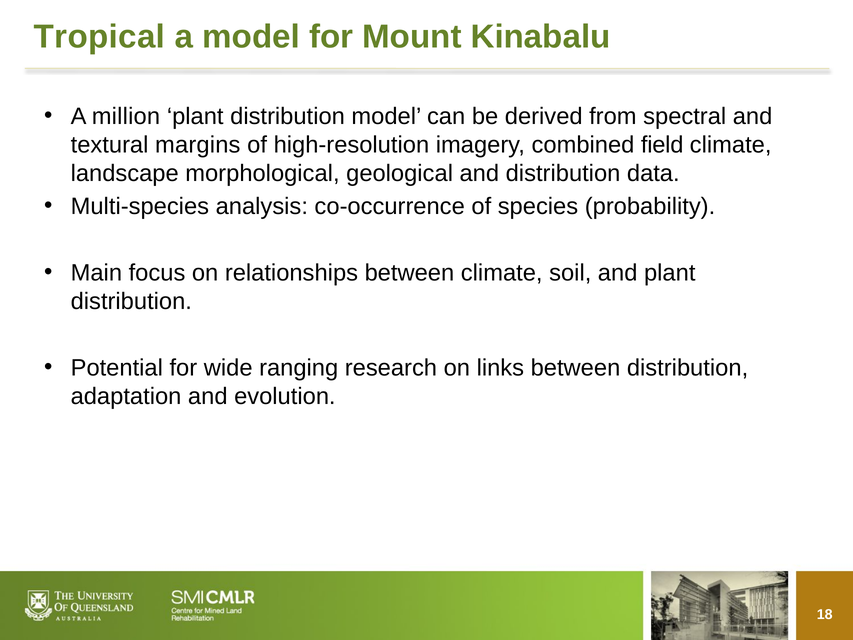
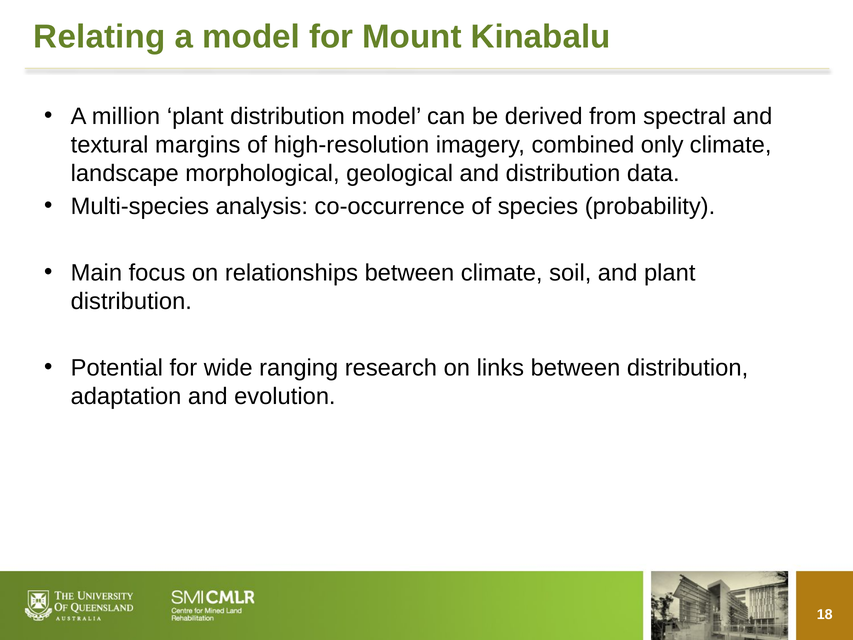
Tropical: Tropical -> Relating (99, 37)
field: field -> only (662, 145)
